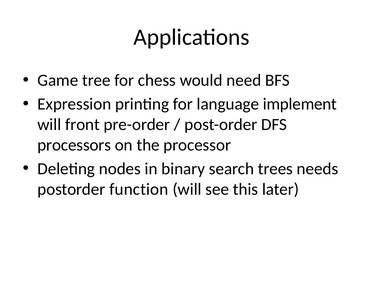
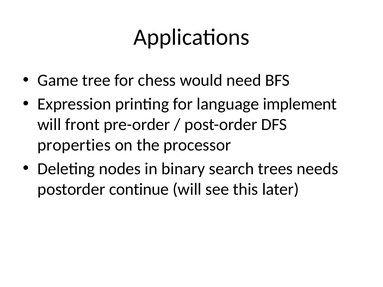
processors: processors -> properties (74, 145)
function: function -> continue (139, 189)
